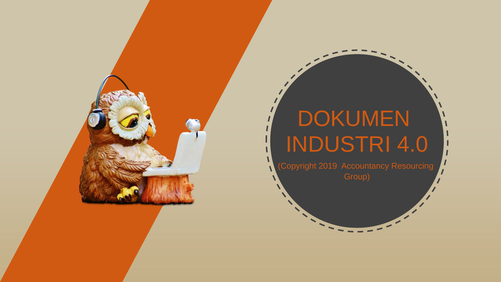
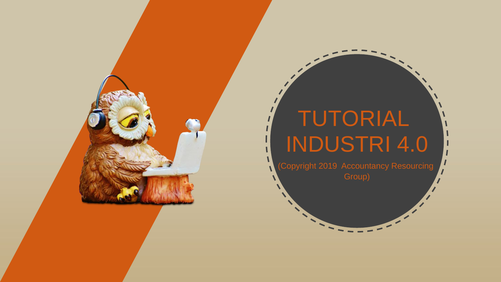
DOKUMEN: DOKUMEN -> TUTORIAL (354, 119)
